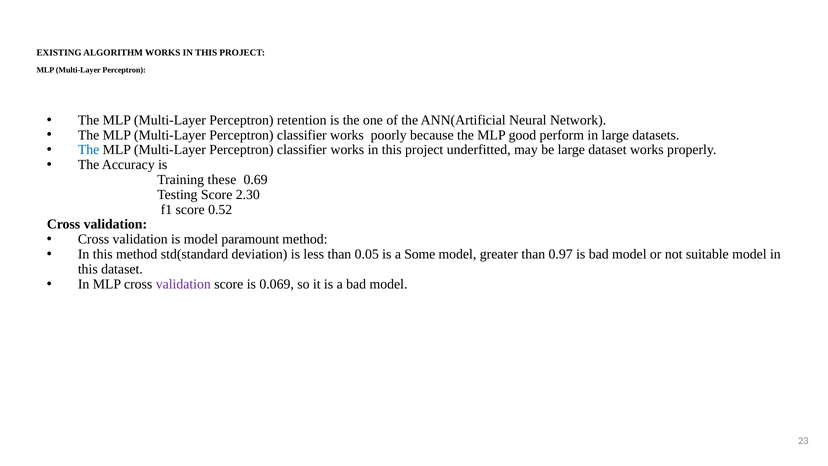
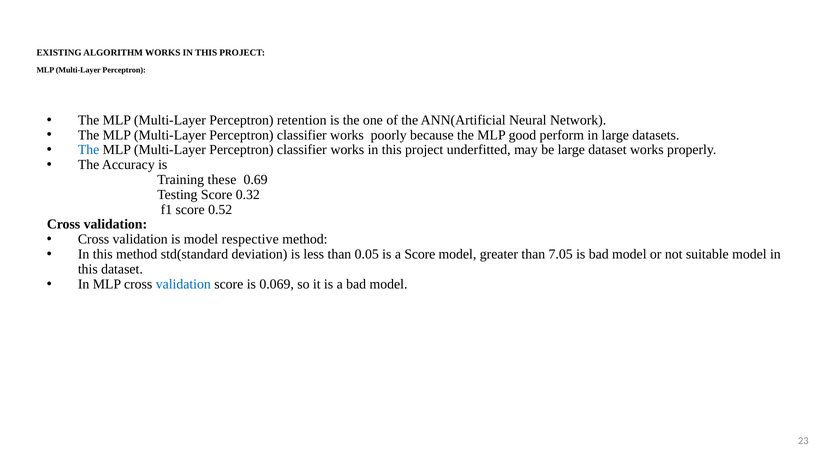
2.30: 2.30 -> 0.32 (248, 194)
paramount: paramount -> respective (250, 239)
a Some: Some -> Score (420, 254)
0.97: 0.97 -> 7.05 (561, 254)
validation colour: purple -> blue (183, 284)
